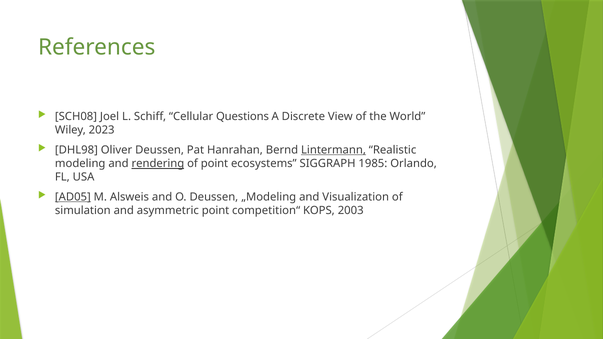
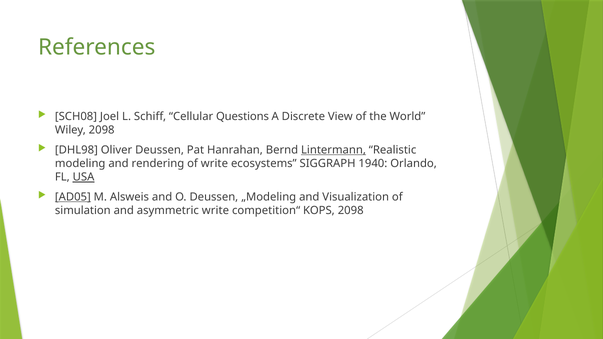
Wiley 2023: 2023 -> 2098 (102, 130)
rendering underline: present -> none (158, 164)
of point: point -> write (214, 164)
1985: 1985 -> 1940 (373, 164)
USA underline: none -> present (84, 177)
asymmetric point: point -> write (215, 211)
KOPS 2003: 2003 -> 2098 (351, 211)
